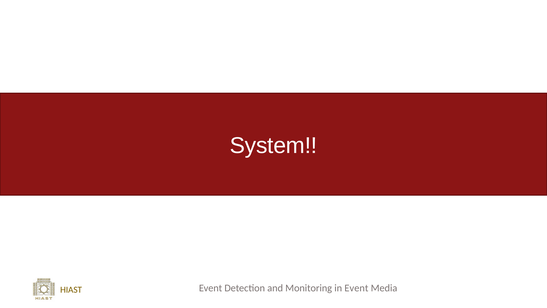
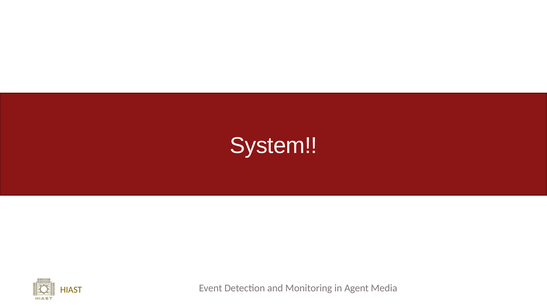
in Event: Event -> Agent (357, 288)
